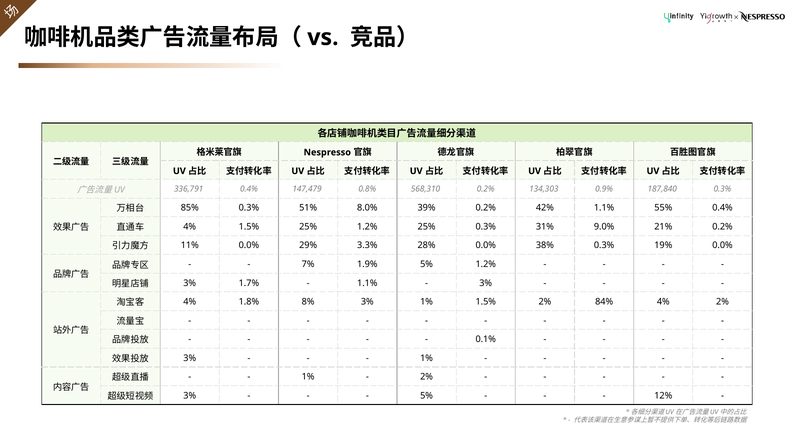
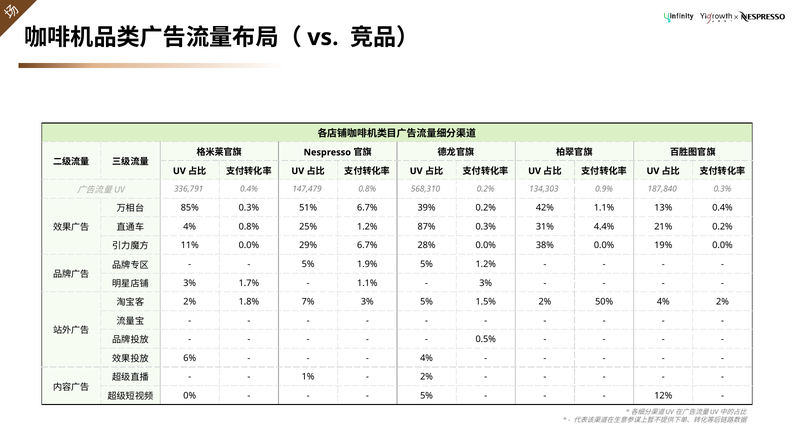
51% 8.0%: 8.0% -> 6.7% (367, 208)
55%: 55% -> 13% (663, 208)
4% 1.5%: 1.5% -> 0.8% (249, 227)
1.2% 25%: 25% -> 87% (427, 227)
9.0%: 9.0% -> 4.4% (604, 227)
29% 3.3%: 3.3% -> 6.7% (367, 245)
38% 0.3%: 0.3% -> 0.0% (604, 245)
7%: 7% -> 5% (308, 264)
4%: 4% -> 2% (190, 302)
8%: 8% -> 7% (308, 302)
3% 1%: 1% -> 5% (426, 302)
84%: 84% -> 50% (604, 302)
0.1%: 0.1% -> 0.5% (486, 339)
3%: 3% -> 6% (190, 358)
1%: 1% -> 4% (426, 358)
3%: 3% -> 0% (190, 395)
